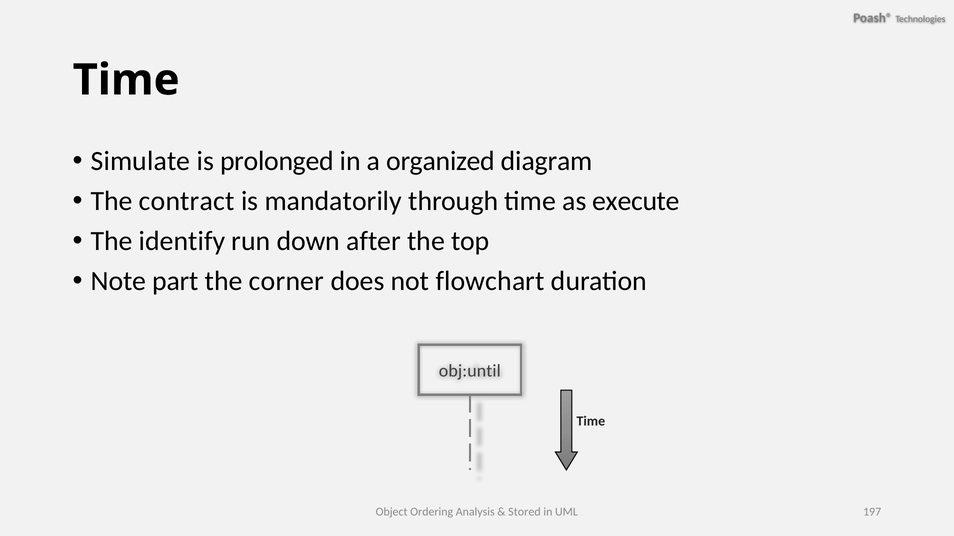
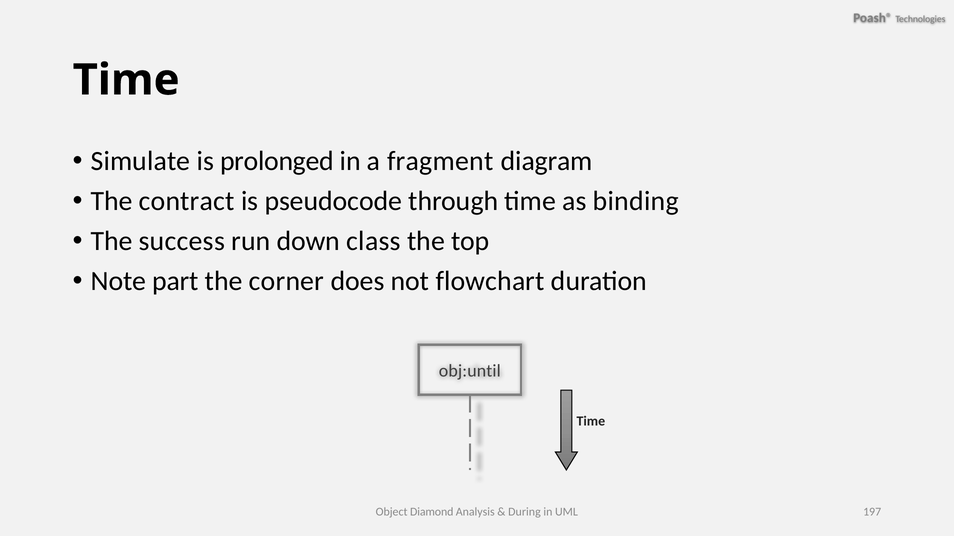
organized: organized -> fragment (440, 161)
mandatorily: mandatorily -> pseudocode (333, 201)
execute: execute -> binding (636, 201)
identify: identify -> success (182, 241)
after: after -> class (374, 241)
Ordering: Ordering -> Diamond (432, 512)
Stored: Stored -> During (524, 512)
